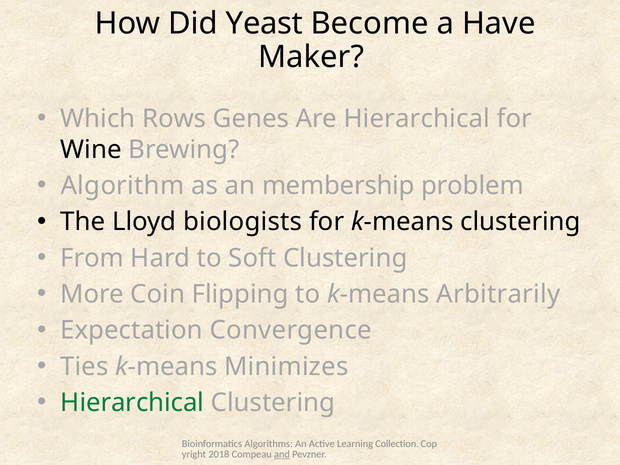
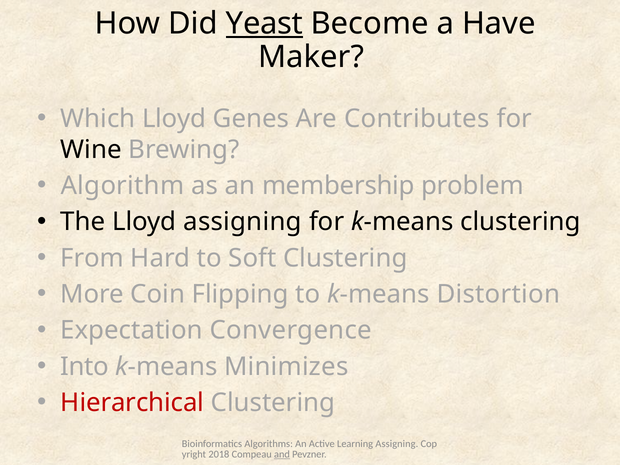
Yeast underline: none -> present (264, 24)
Which Rows: Rows -> Lloyd (174, 119)
Are Hierarchical: Hierarchical -> Contributes (417, 119)
Lloyd biologists: biologists -> assigning (243, 222)
Arbitrarily: Arbitrarily -> Distortion (498, 294)
Ties: Ties -> Into (85, 367)
Hierarchical colour: green -> red (132, 403)
Learning Collection: Collection -> Assigning (397, 444)
